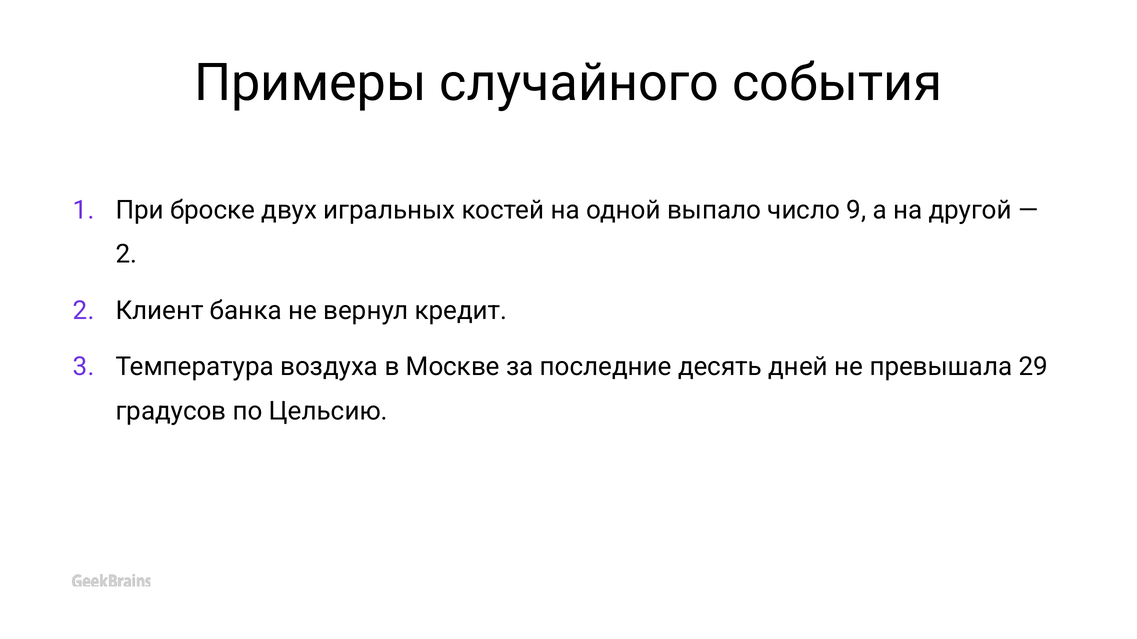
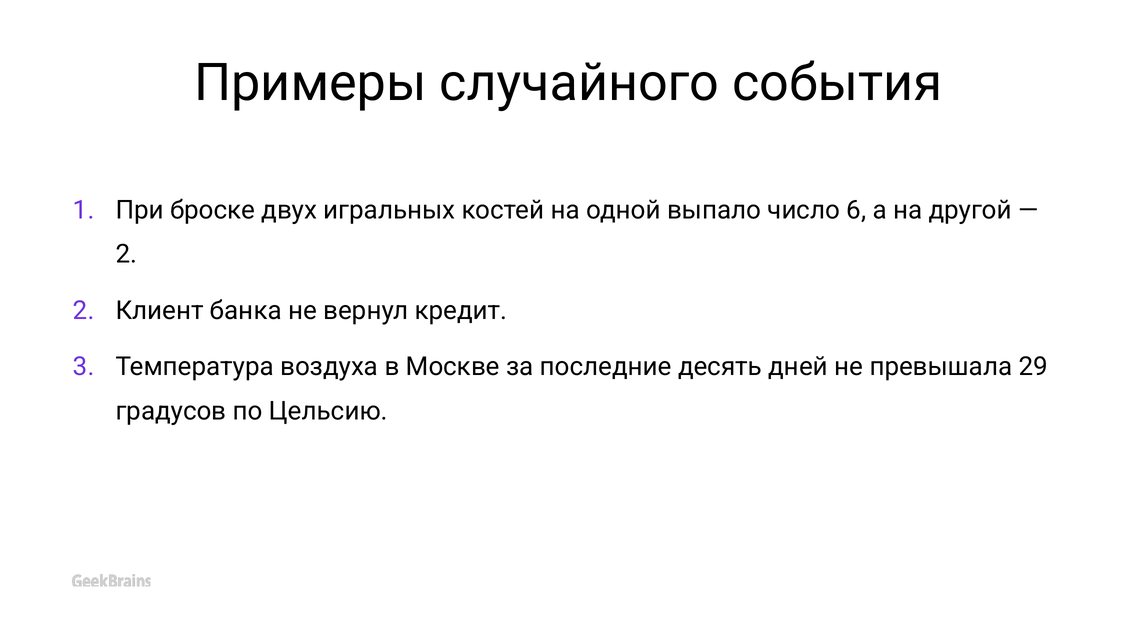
9: 9 -> 6 (856, 210)
